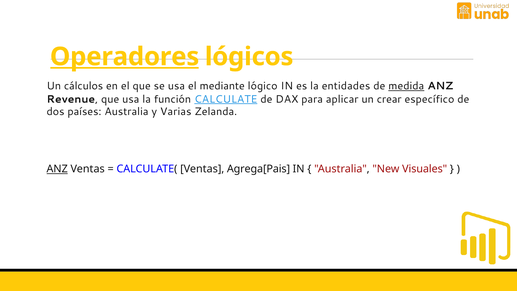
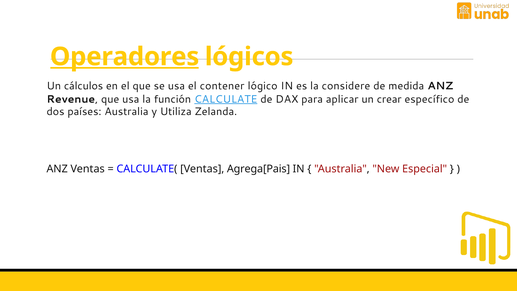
mediante: mediante -> contener (222, 86)
entidades: entidades -> considere (346, 86)
medida underline: present -> none (406, 86)
Varias: Varias -> Utiliza (176, 111)
ANZ underline: present -> none (57, 169)
Visuales: Visuales -> Especial (425, 169)
